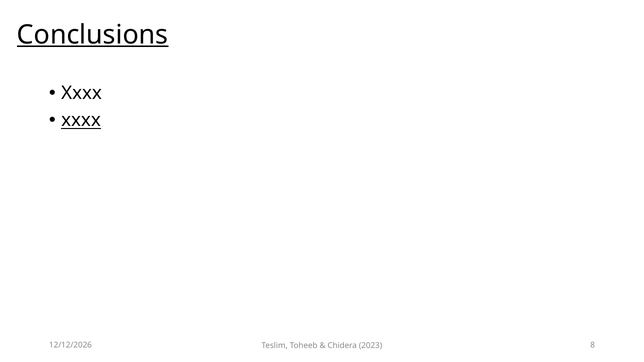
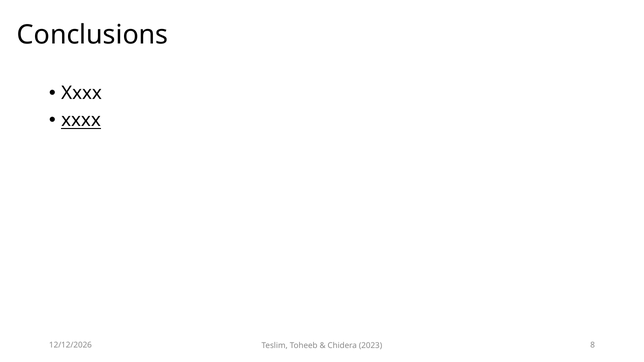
Conclusions underline: present -> none (93, 35)
